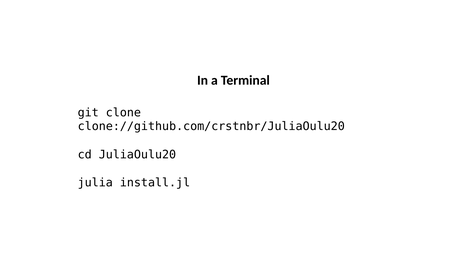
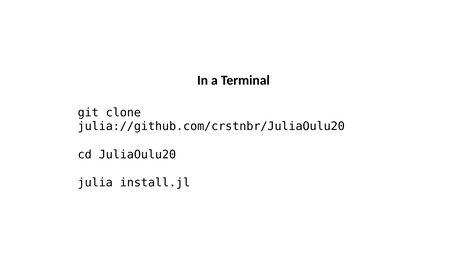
clone://github.com/crstnbr/JuliaOulu20: clone://github.com/crstnbr/JuliaOulu20 -> julia://github.com/crstnbr/JuliaOulu20 (211, 126)
